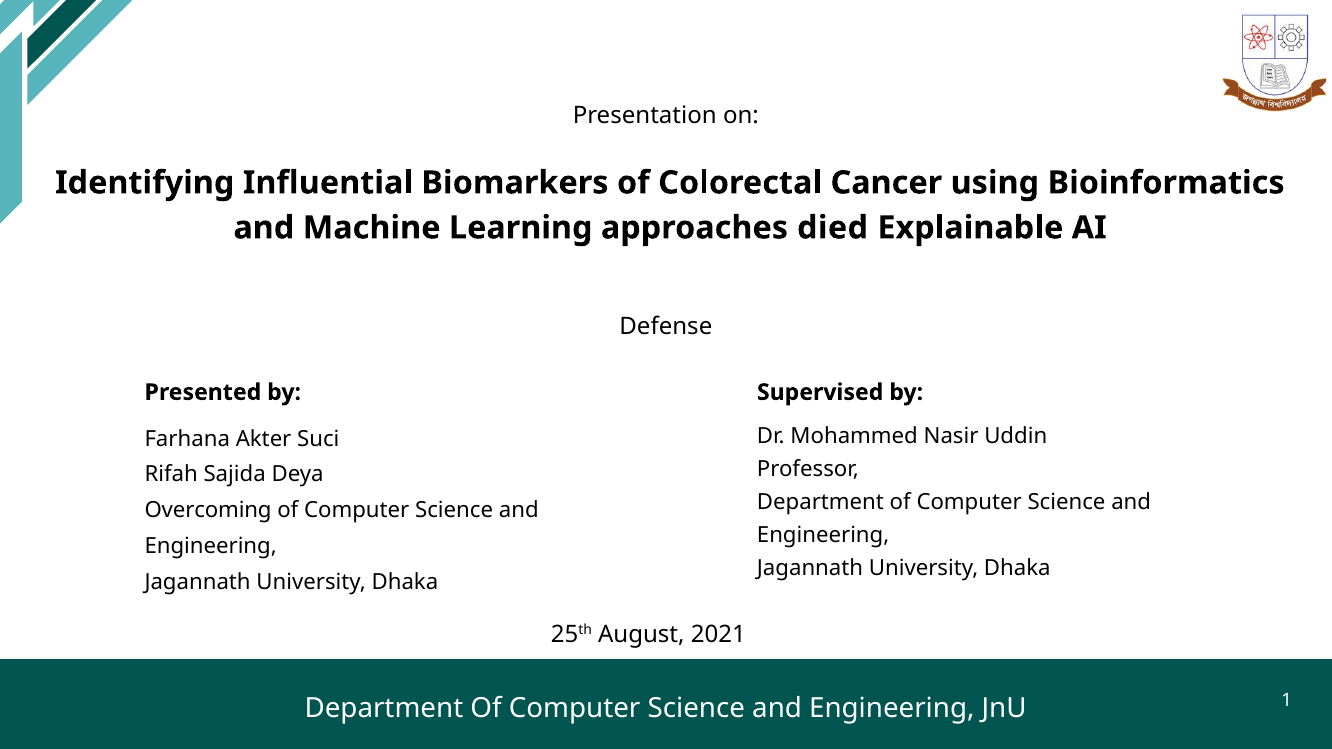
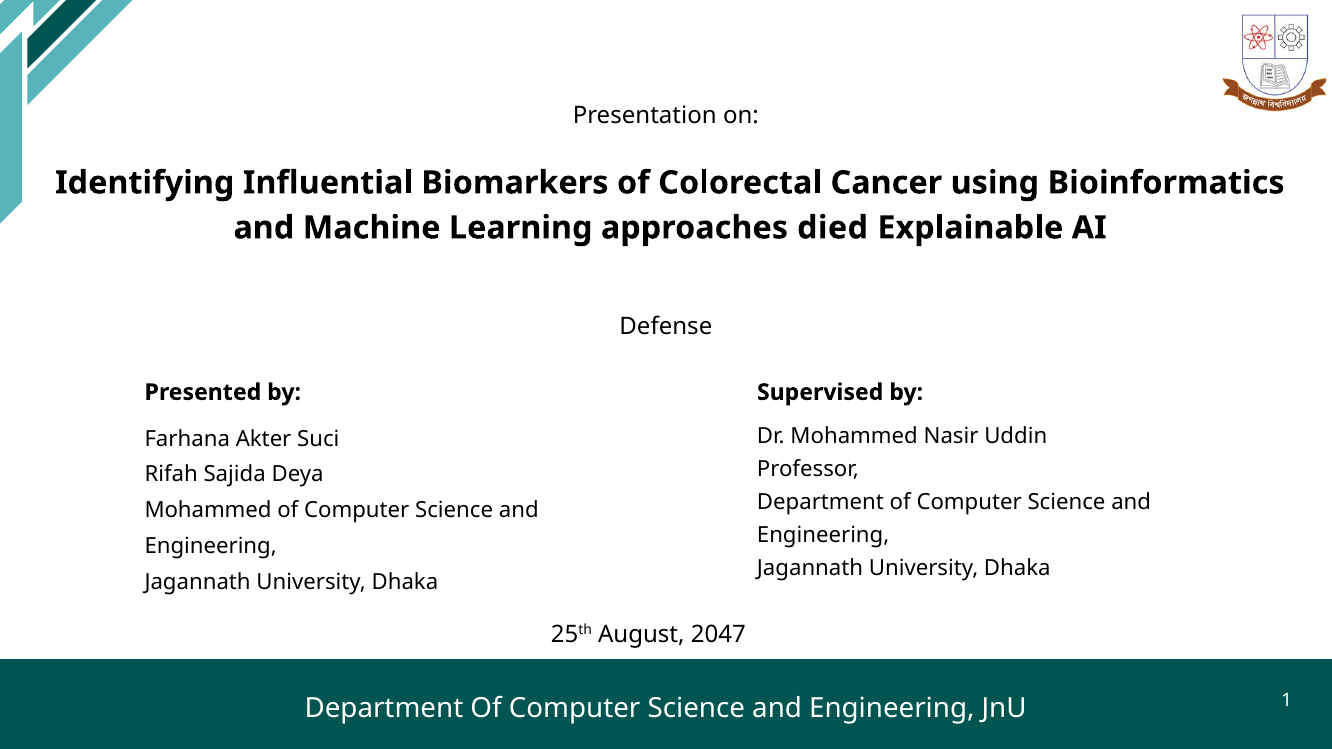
Overcoming: Overcoming -> Mohammed (208, 510)
2021: 2021 -> 2047 (718, 634)
